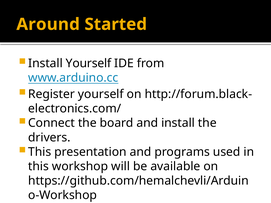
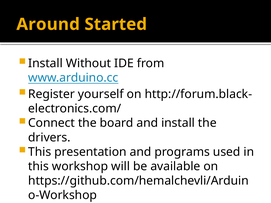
Install Yourself: Yourself -> Without (88, 63)
